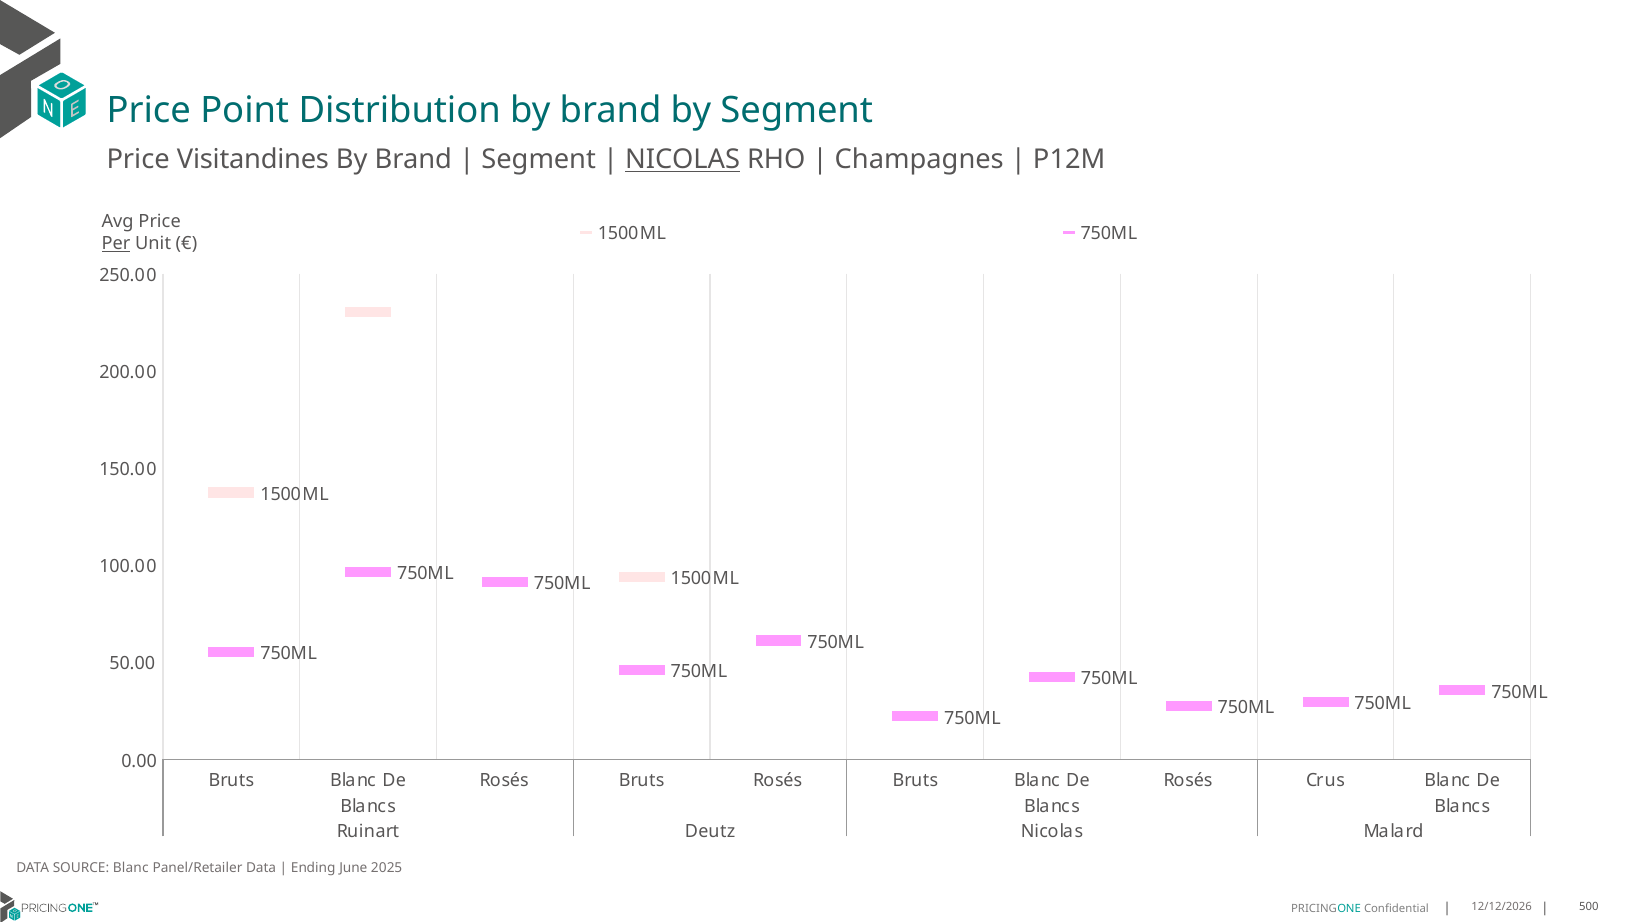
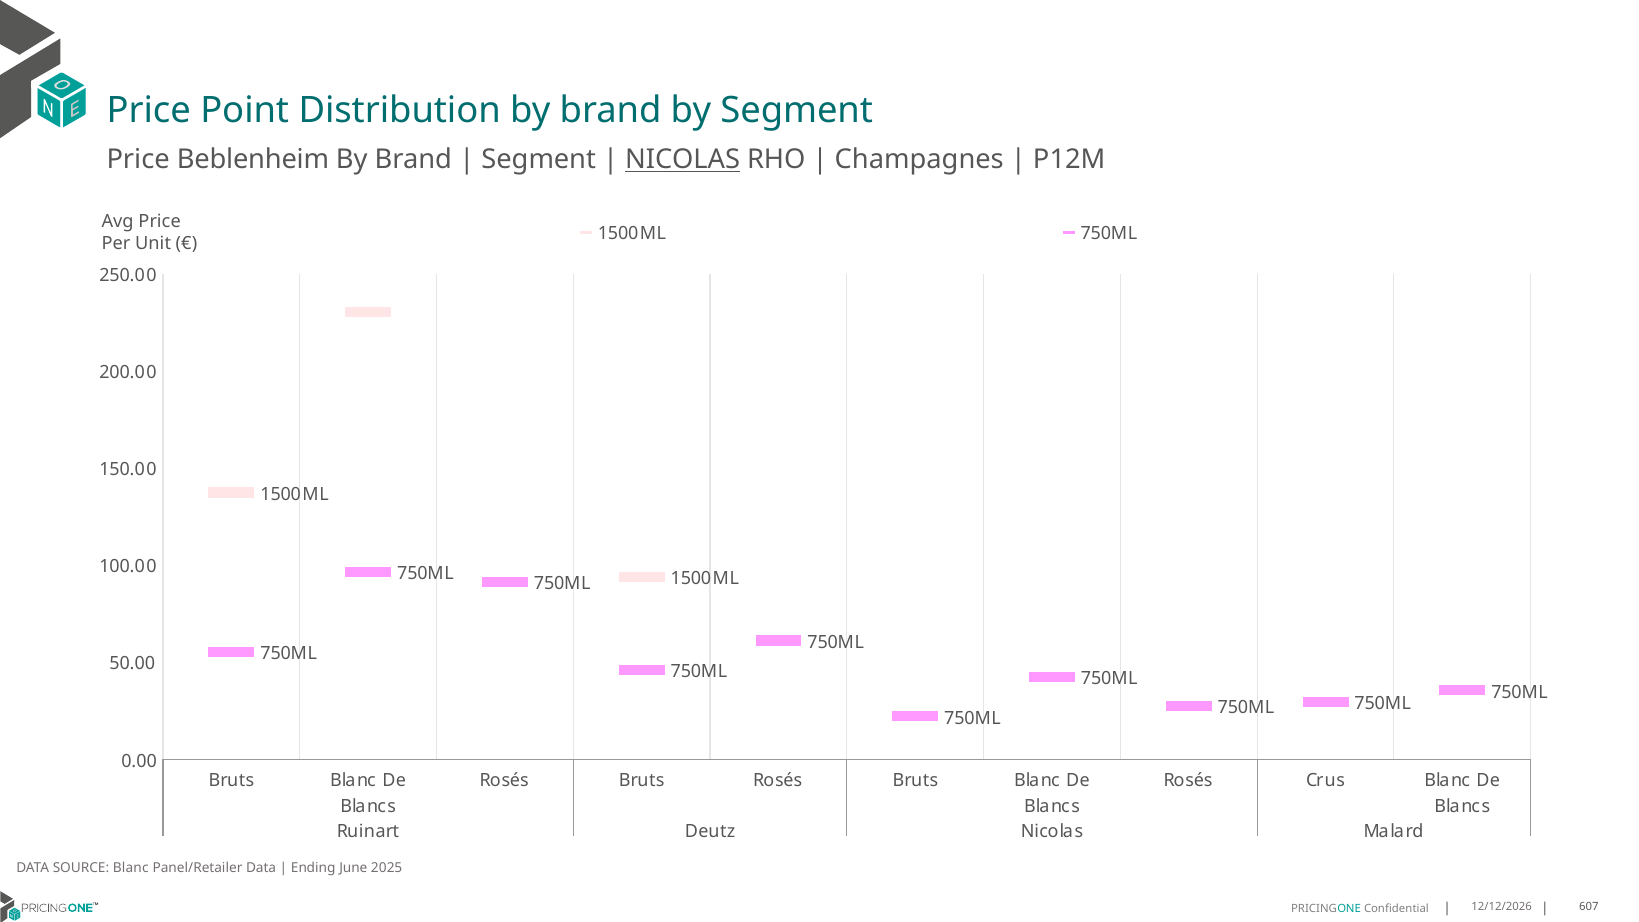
Visitandines: Visitandines -> Beblenheim (253, 160)
Per underline: present -> none (116, 243)
500: 500 -> 607 (1589, 906)
